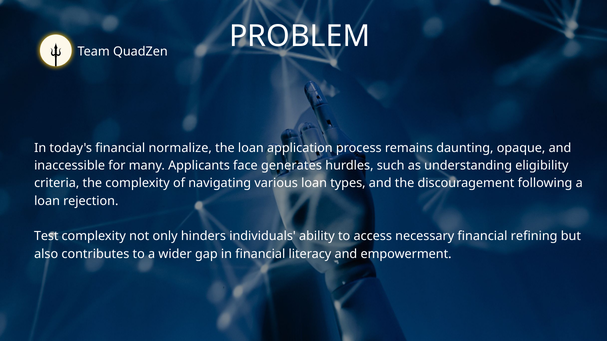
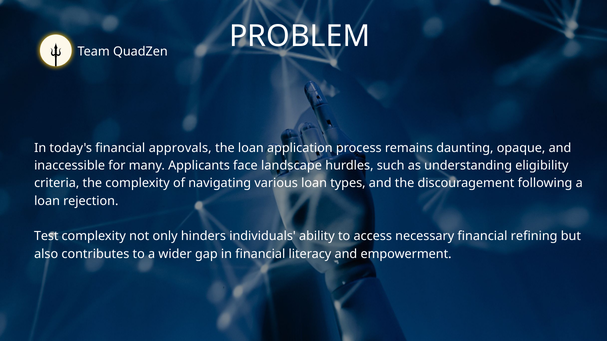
normalize: normalize -> approvals (180, 148)
generates: generates -> landscape (292, 166)
